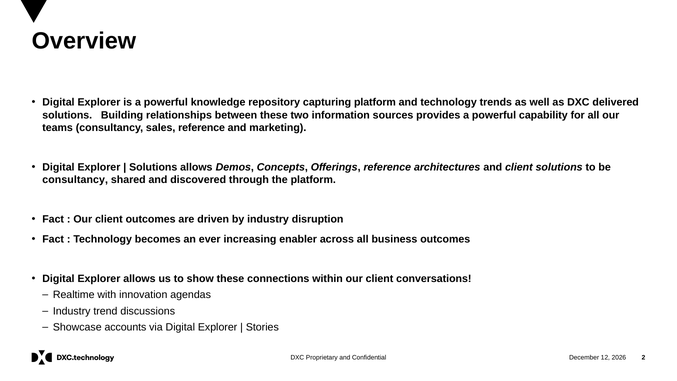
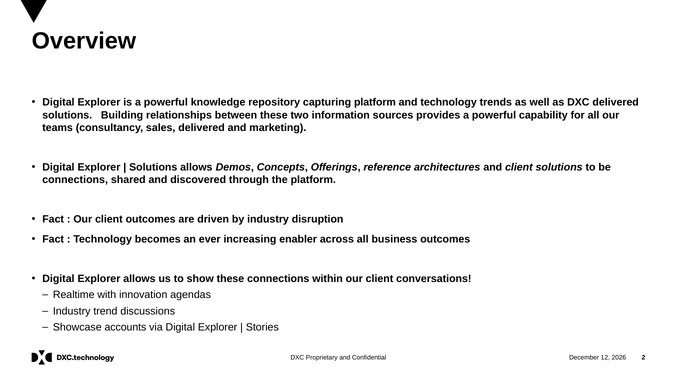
sales reference: reference -> delivered (202, 128)
consultancy: consultancy -> connections (75, 180)
